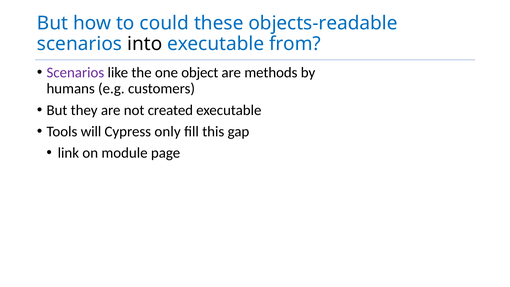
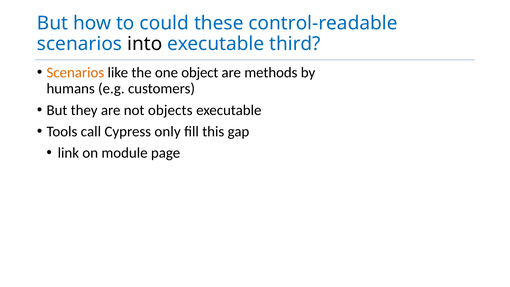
objects-readable: objects-readable -> control-readable (323, 23)
from: from -> third (295, 44)
Scenarios colour: purple -> orange (75, 73)
created: created -> objects (170, 110)
will: will -> call (91, 131)
